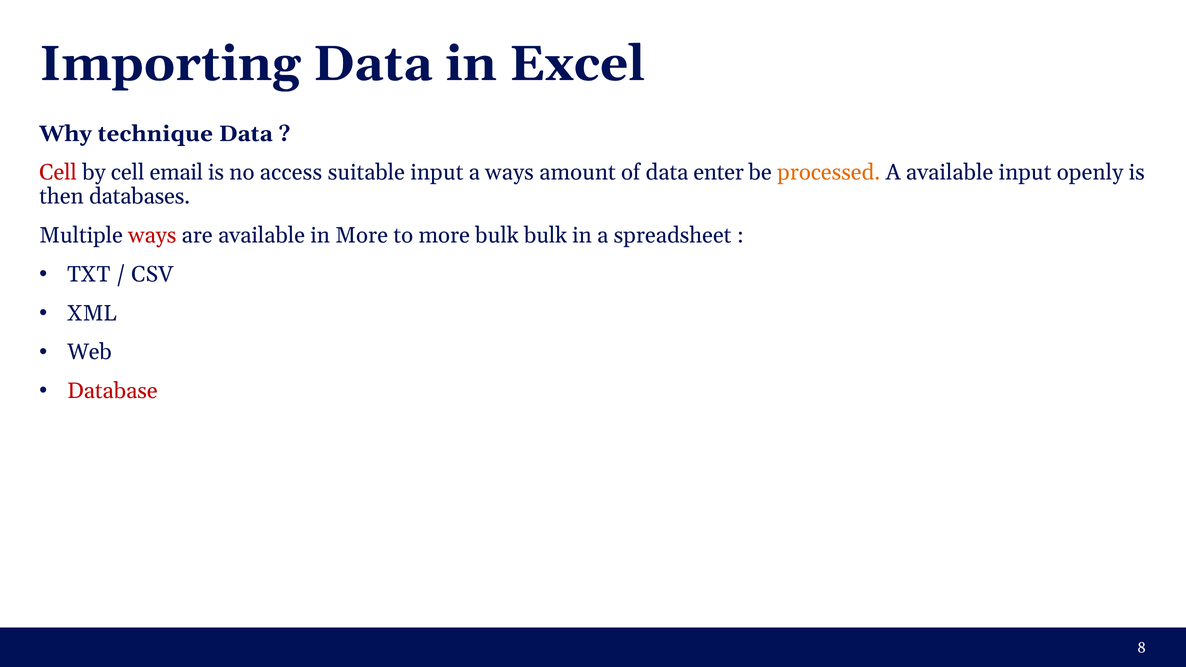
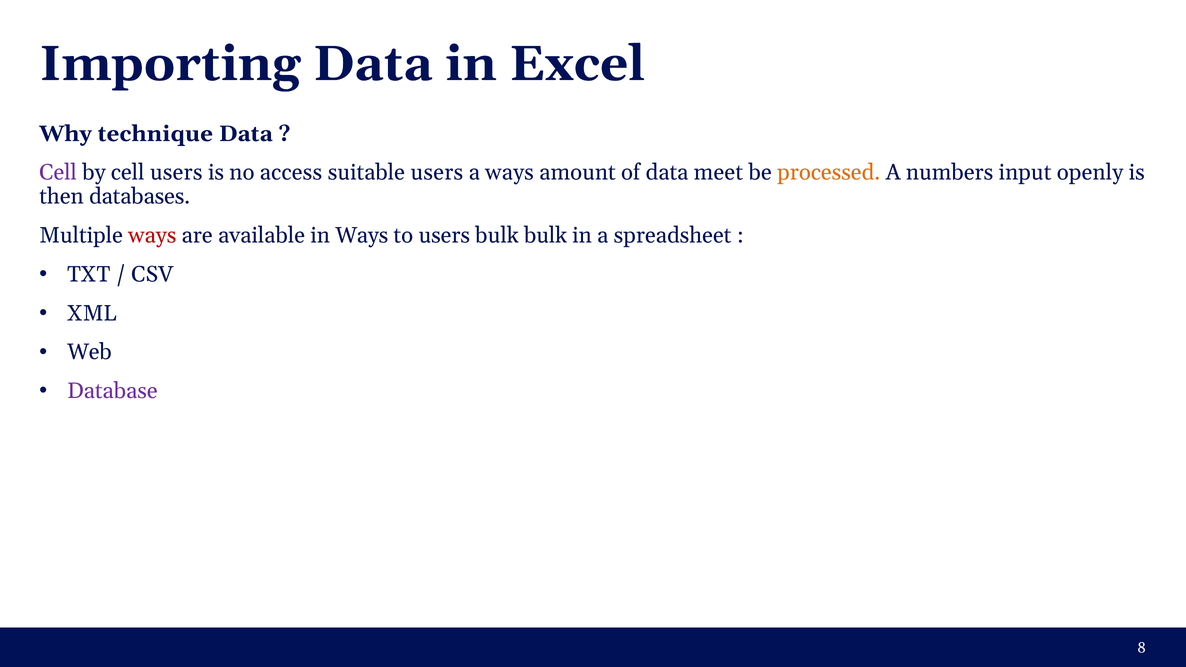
Cell colour: red -> purple (58, 173)
cell email: email -> users (176, 173)
suitable input: input -> users (437, 173)
enter: enter -> meet (718, 173)
A available: available -> numbers (950, 173)
in More: More -> Ways (362, 235)
to more: more -> users (444, 235)
Database colour: red -> purple (112, 391)
